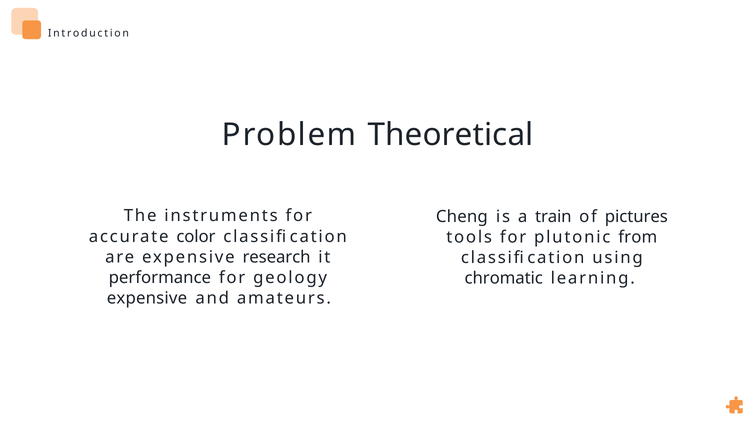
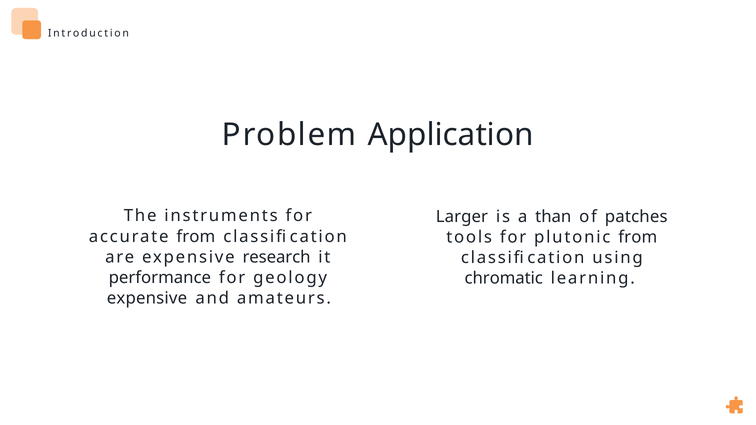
Theoretical: Theoretical -> Application (451, 135)
Cheng: Cheng -> Larger (462, 217)
train: train -> than (553, 217)
pictures: pictures -> patches (636, 217)
accurate color: color -> from (196, 237)
